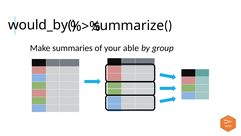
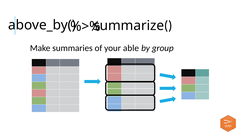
would_by(: would_by( -> above_by( (42, 25)
